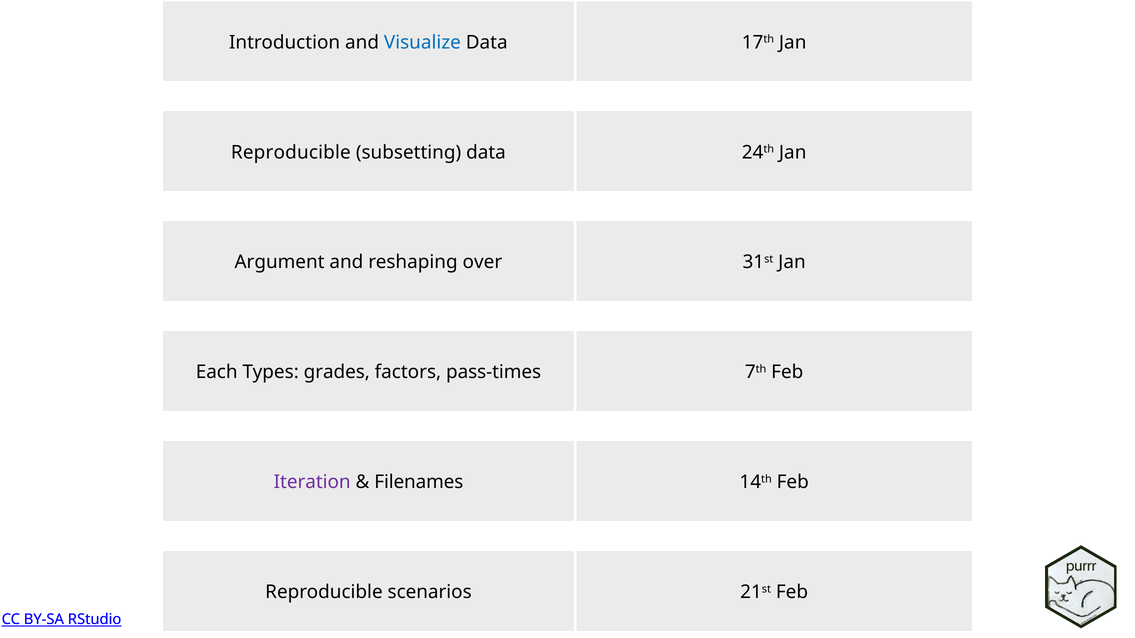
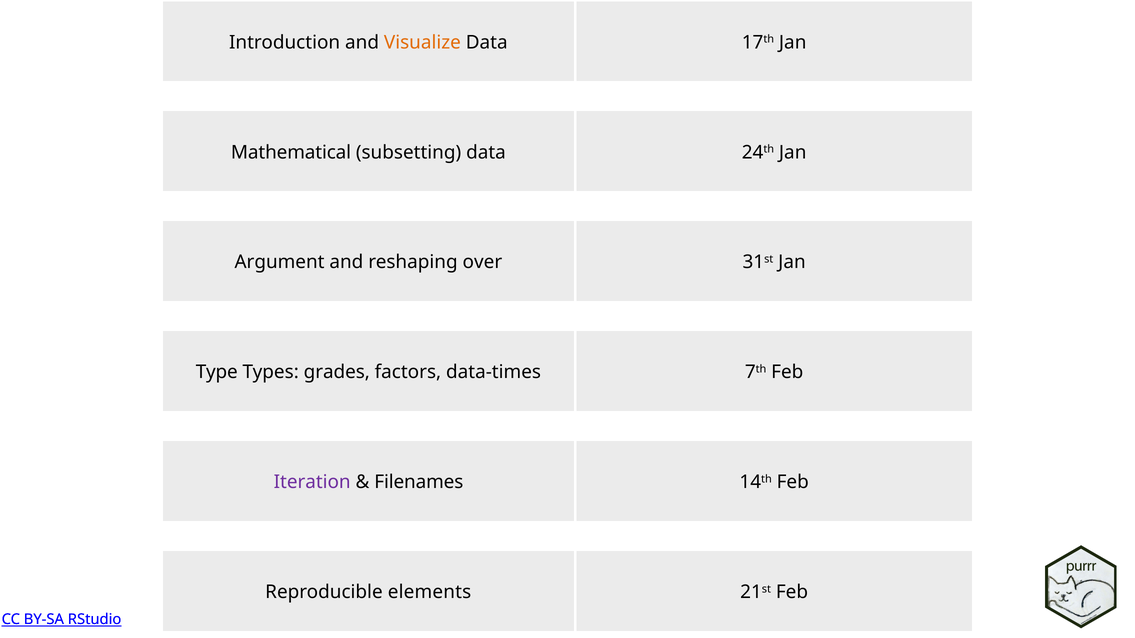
Visualize colour: blue -> orange (422, 42)
Reproducible: Reproducible -> Mathematical (291, 152)
Each: Each -> Type (217, 372)
pass-times: pass-times -> data-times (494, 372)
scenarios: scenarios -> elements (430, 592)
